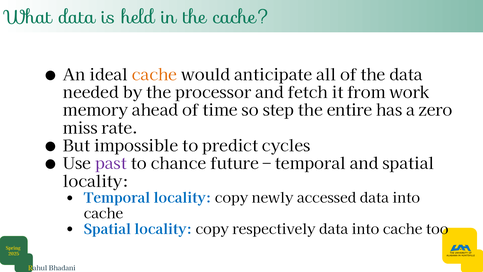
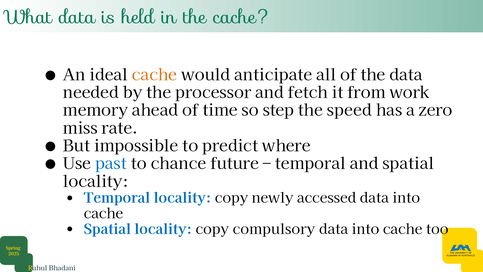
entire: entire -> speed (349, 110)
cycles: cycles -> where (286, 146)
past colour: purple -> blue (111, 164)
respectively: respectively -> compulsory (274, 229)
